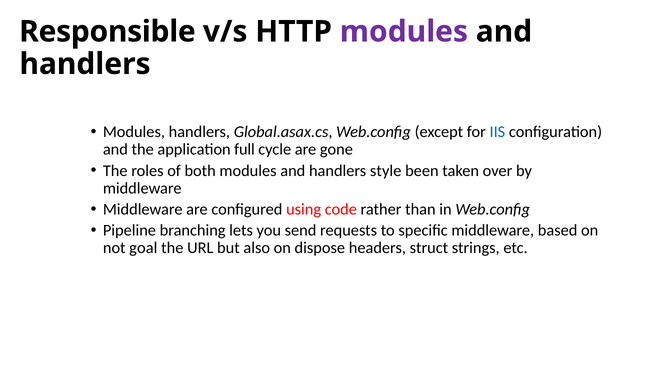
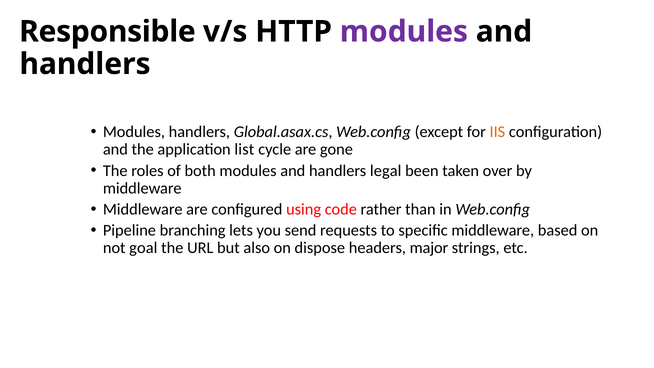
IIS colour: blue -> orange (497, 132)
full: full -> list (244, 150)
style: style -> legal (386, 171)
struct: struct -> major (429, 248)
